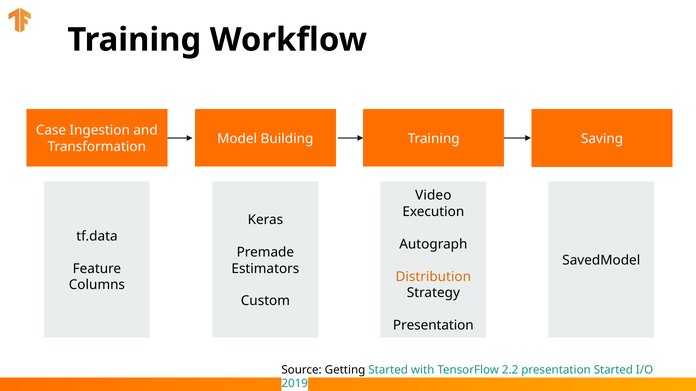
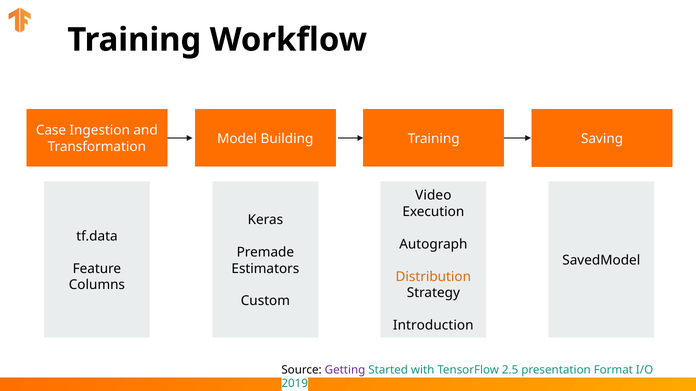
Presentation: Presentation -> Introduction (433, 326)
Getting colour: black -> purple (345, 370)
2.2: 2.2 -> 2.5 (510, 370)
presentation Started: Started -> Format (613, 370)
